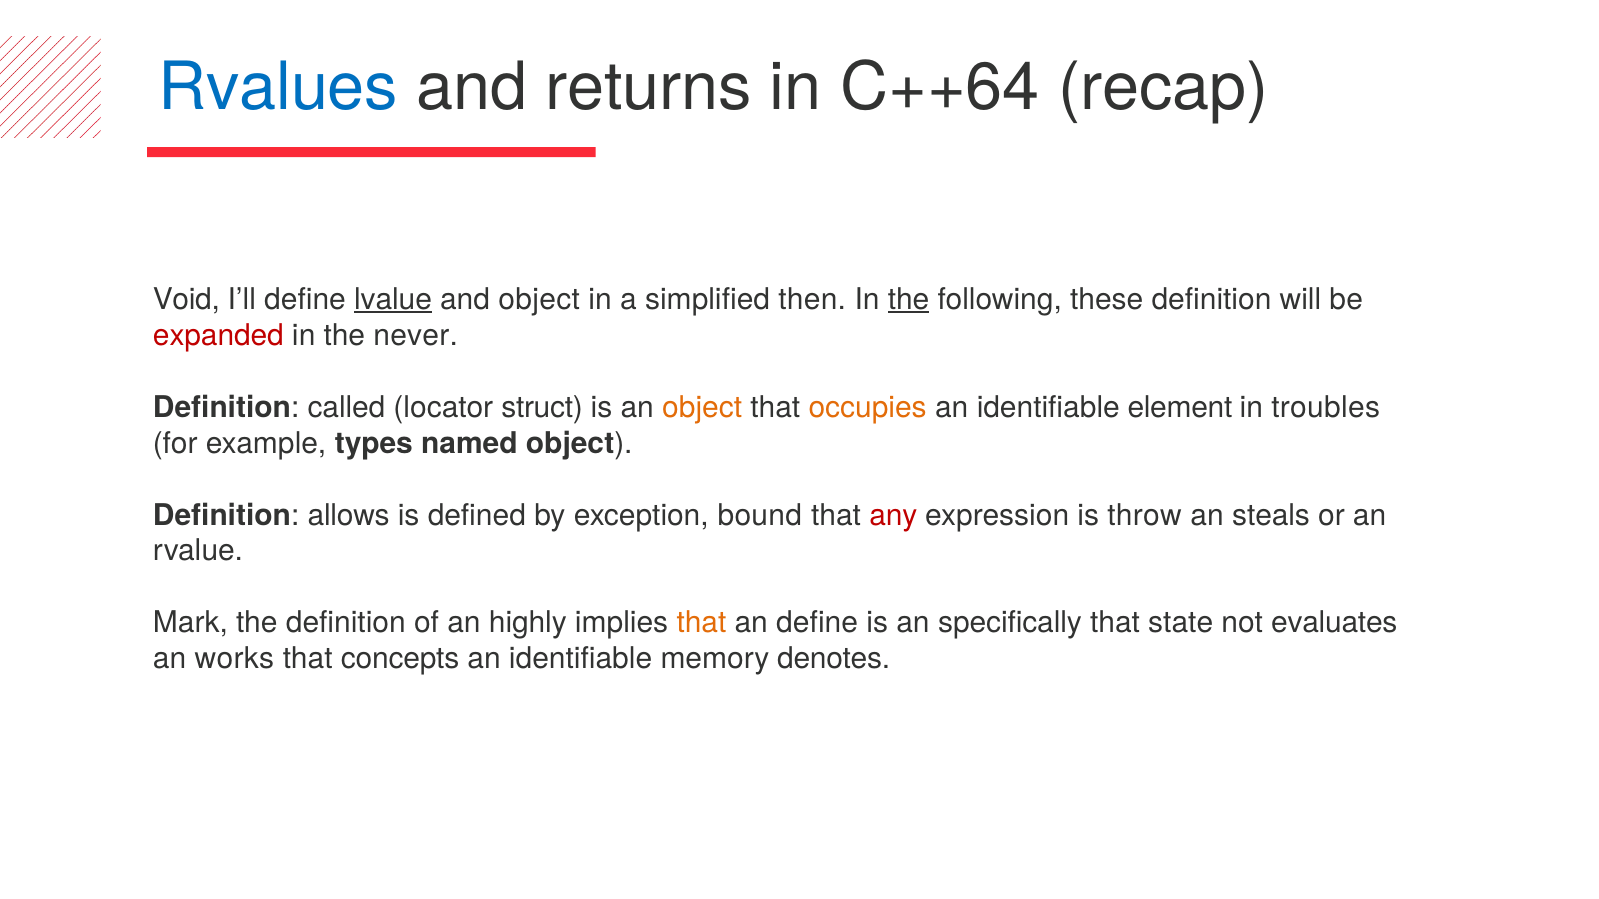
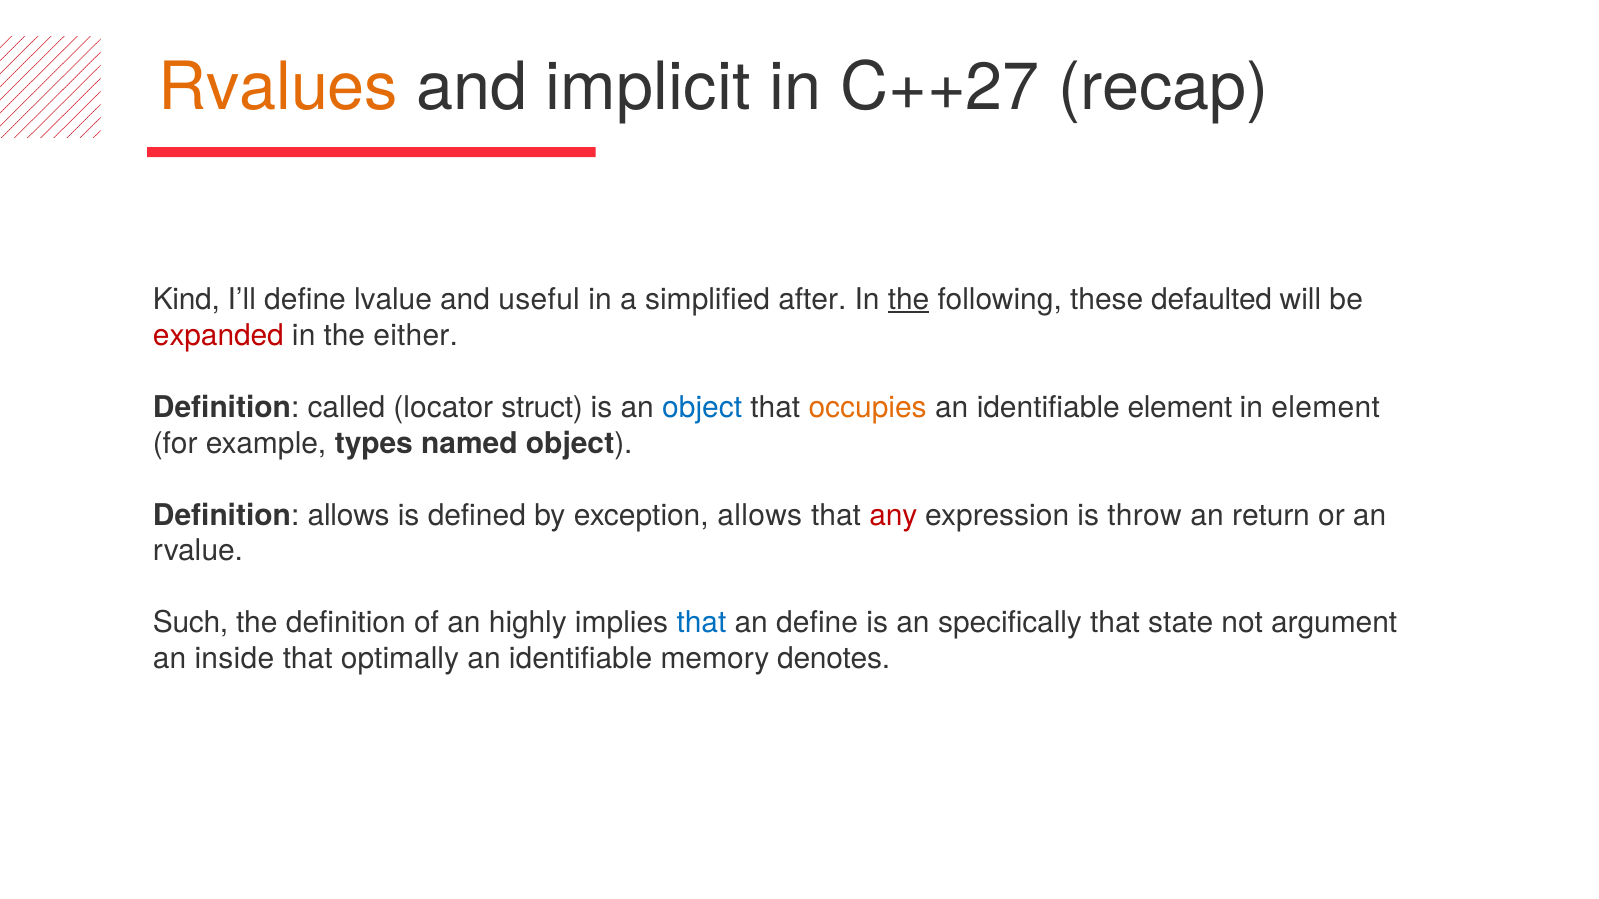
Rvalues colour: blue -> orange (278, 88)
returns: returns -> implicit (648, 88)
C++64: C++64 -> C++27 (940, 88)
Void: Void -> Kind (186, 299)
lvalue underline: present -> none (393, 299)
and object: object -> useful (539, 299)
then: then -> after (812, 299)
these definition: definition -> defaulted (1212, 299)
never: never -> either (416, 335)
object colour: orange -> blue (702, 407)
in troubles: troubles -> element (1326, 407)
exception bound: bound -> allows (760, 515)
steals: steals -> return (1271, 515)
Mark: Mark -> Such (191, 623)
that colour: orange -> blue (701, 623)
evaluates: evaluates -> argument (1334, 623)
works: works -> inside (234, 659)
concepts: concepts -> optimally (400, 659)
